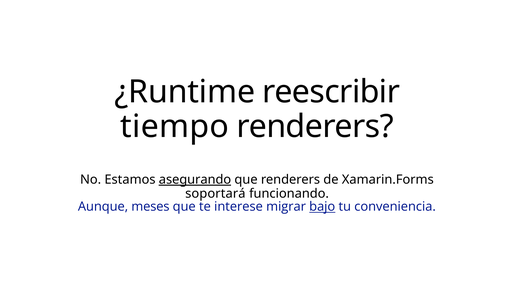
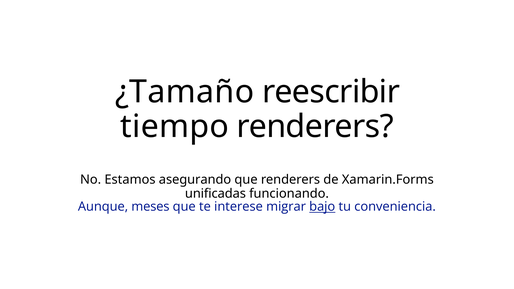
¿Runtime: ¿Runtime -> ¿Tamaño (185, 92)
asegurando underline: present -> none (195, 180)
soportará: soportará -> unificadas (215, 194)
